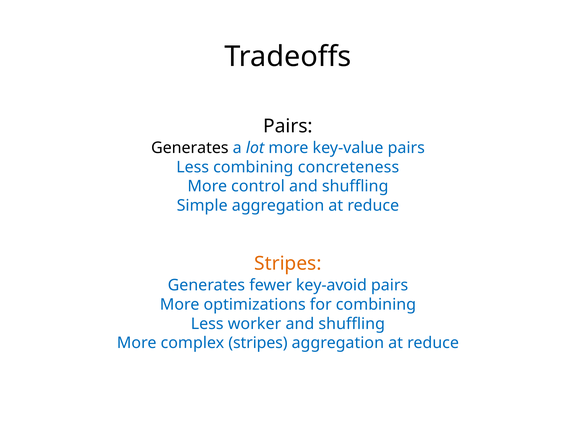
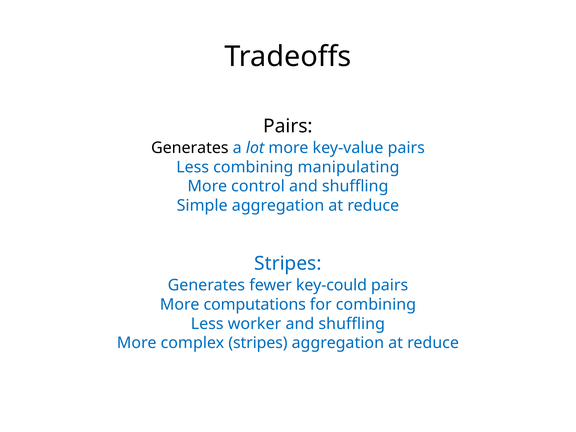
concreteness: concreteness -> manipulating (349, 167)
Stripes colour: orange -> blue (288, 264)
key-avoid: key-avoid -> key-could (331, 285)
optimizations: optimizations -> computations (255, 305)
